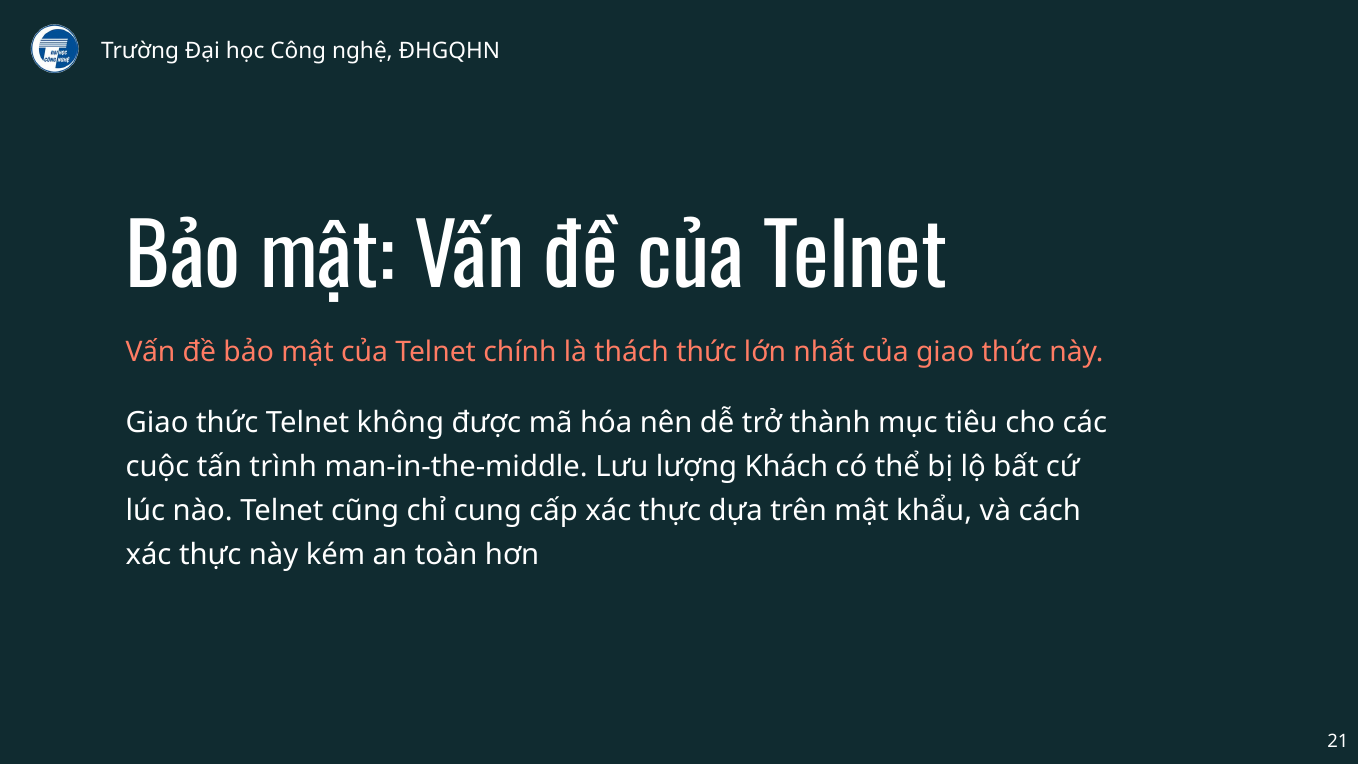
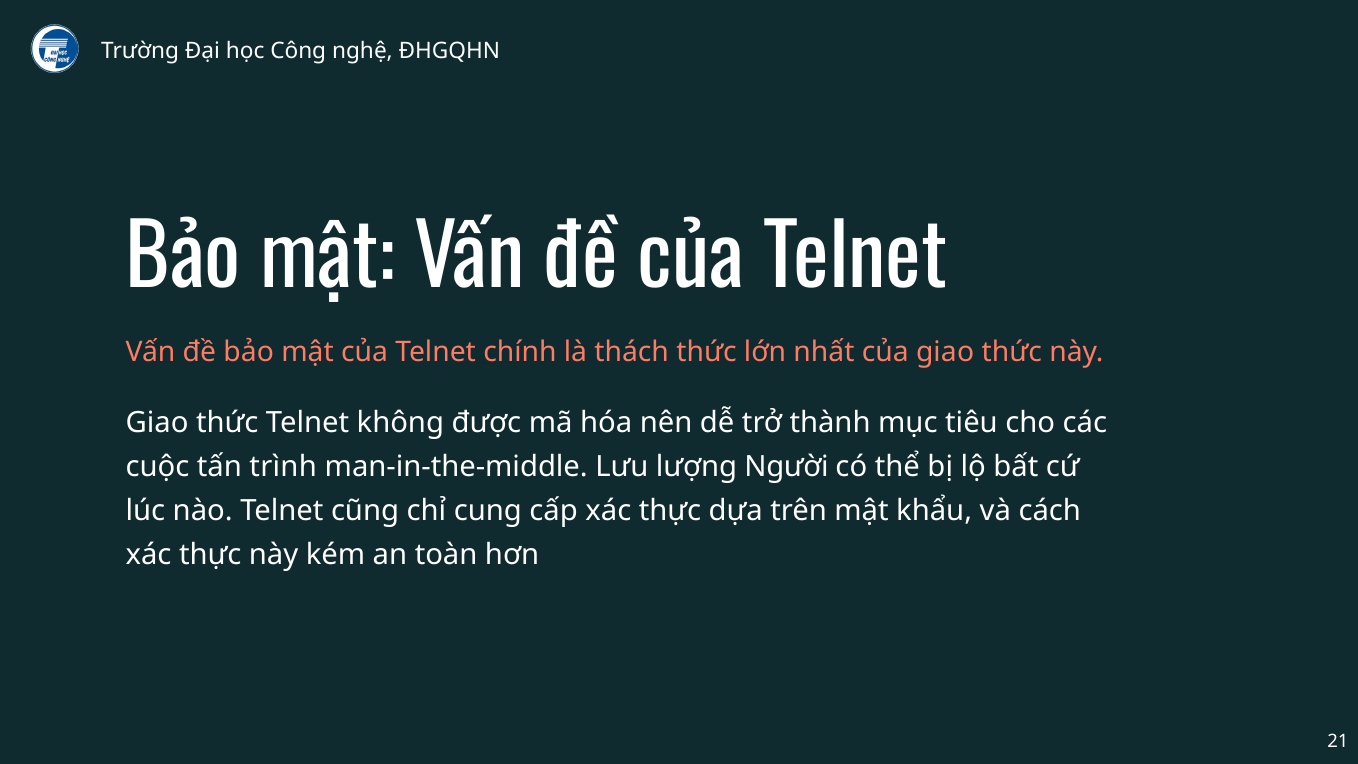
Khách: Khách -> Người (786, 467)
